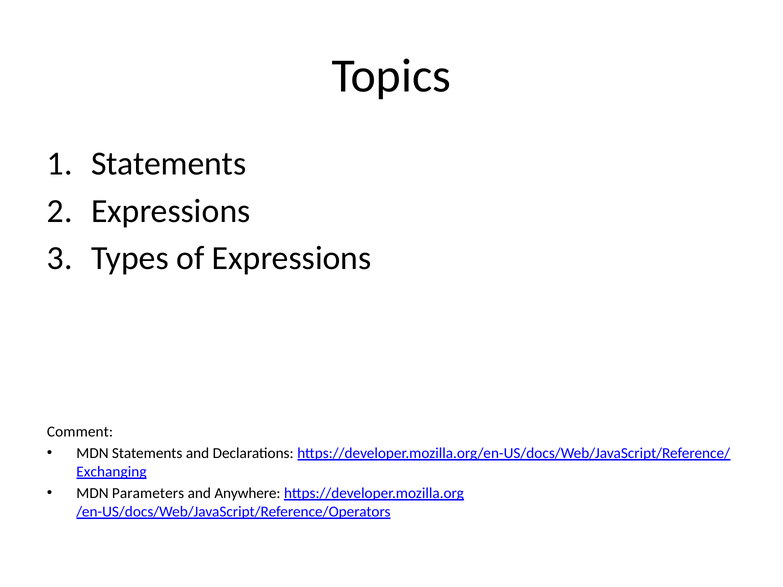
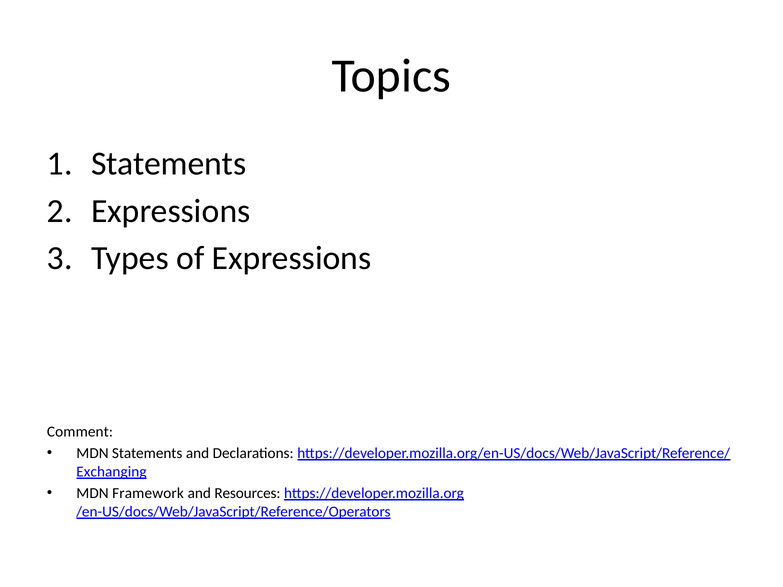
Parameters: Parameters -> Framework (148, 493)
Anywhere: Anywhere -> Resources (247, 493)
